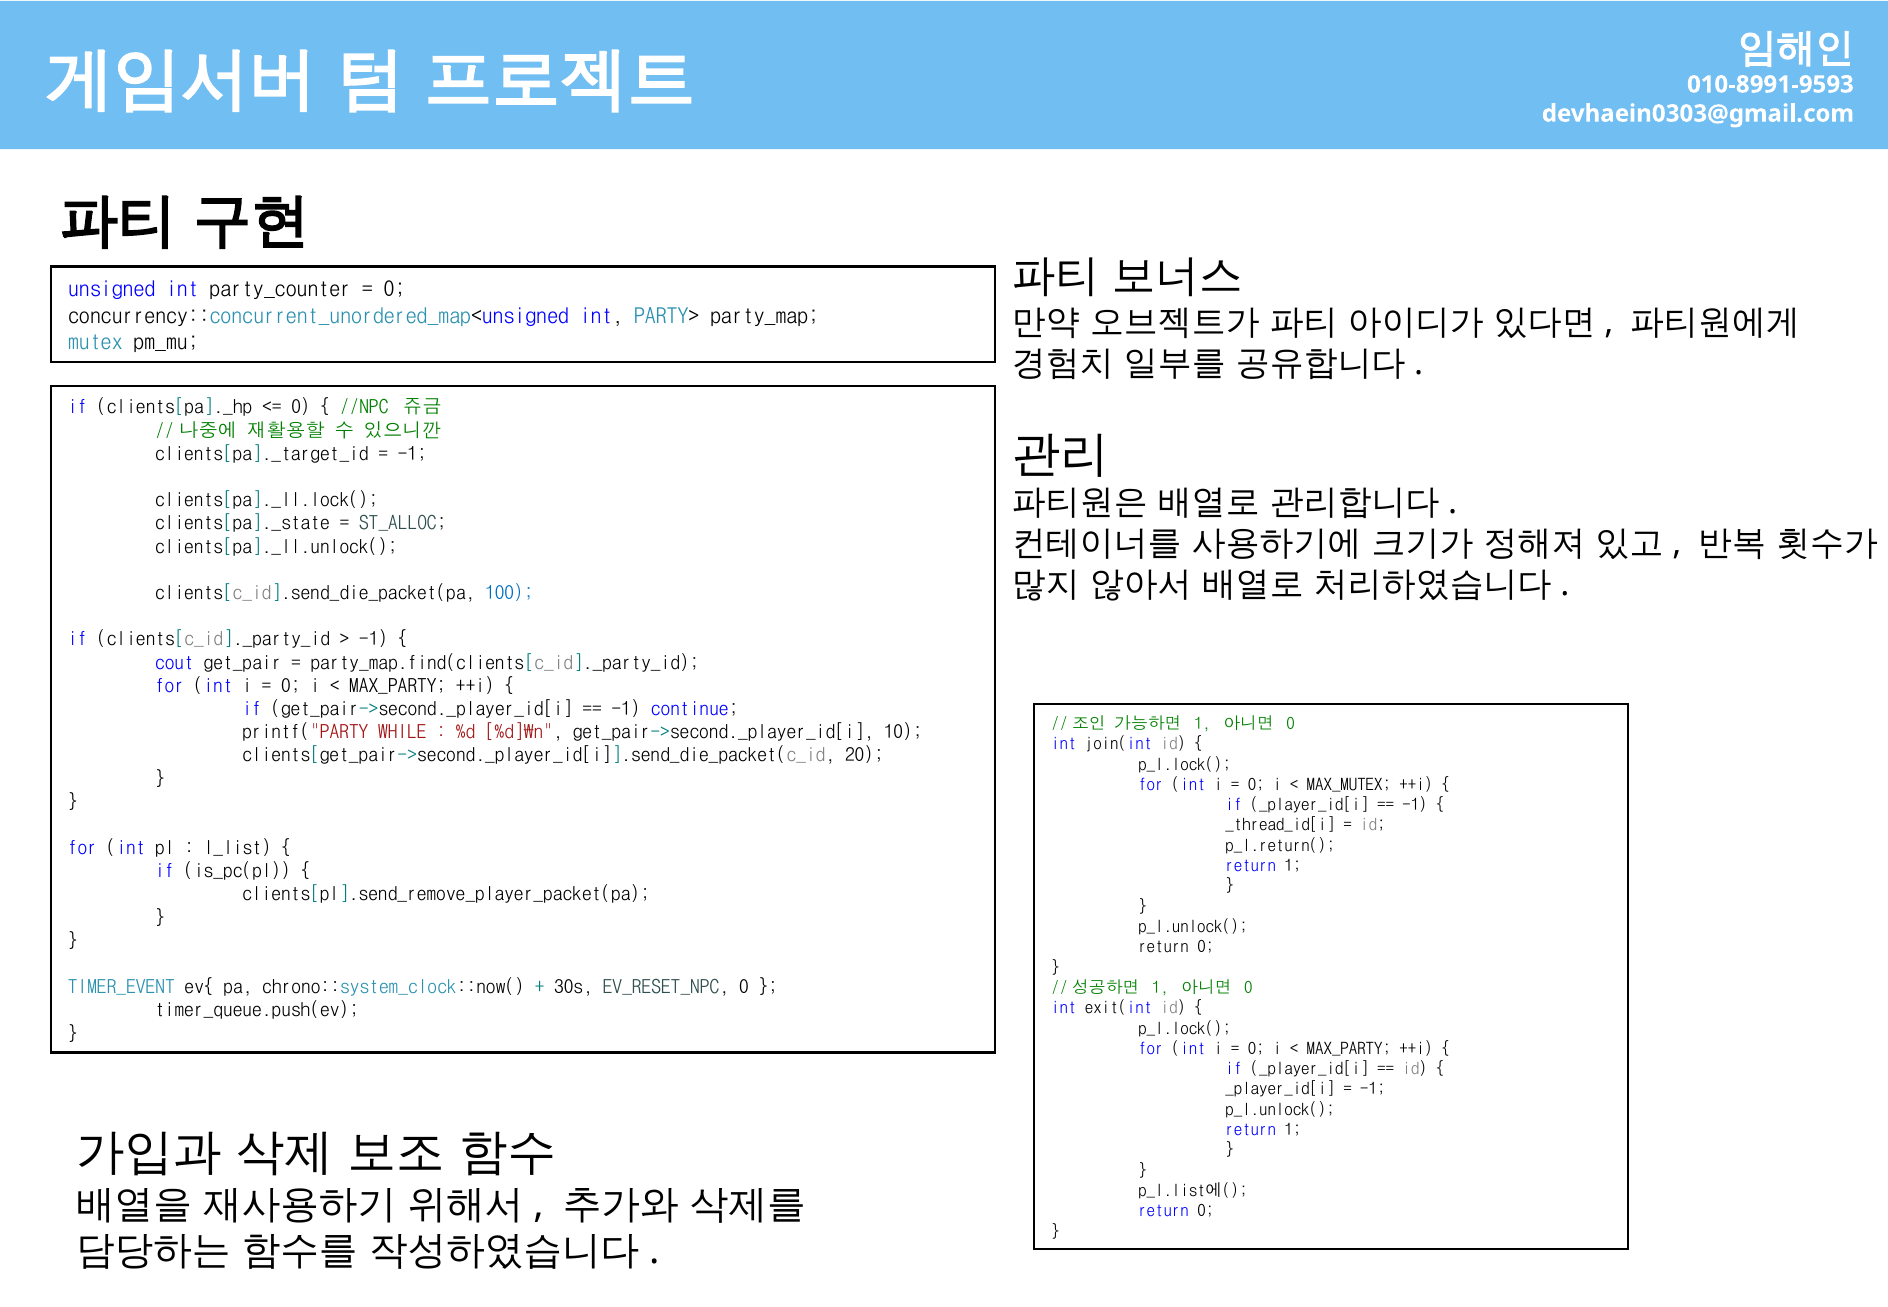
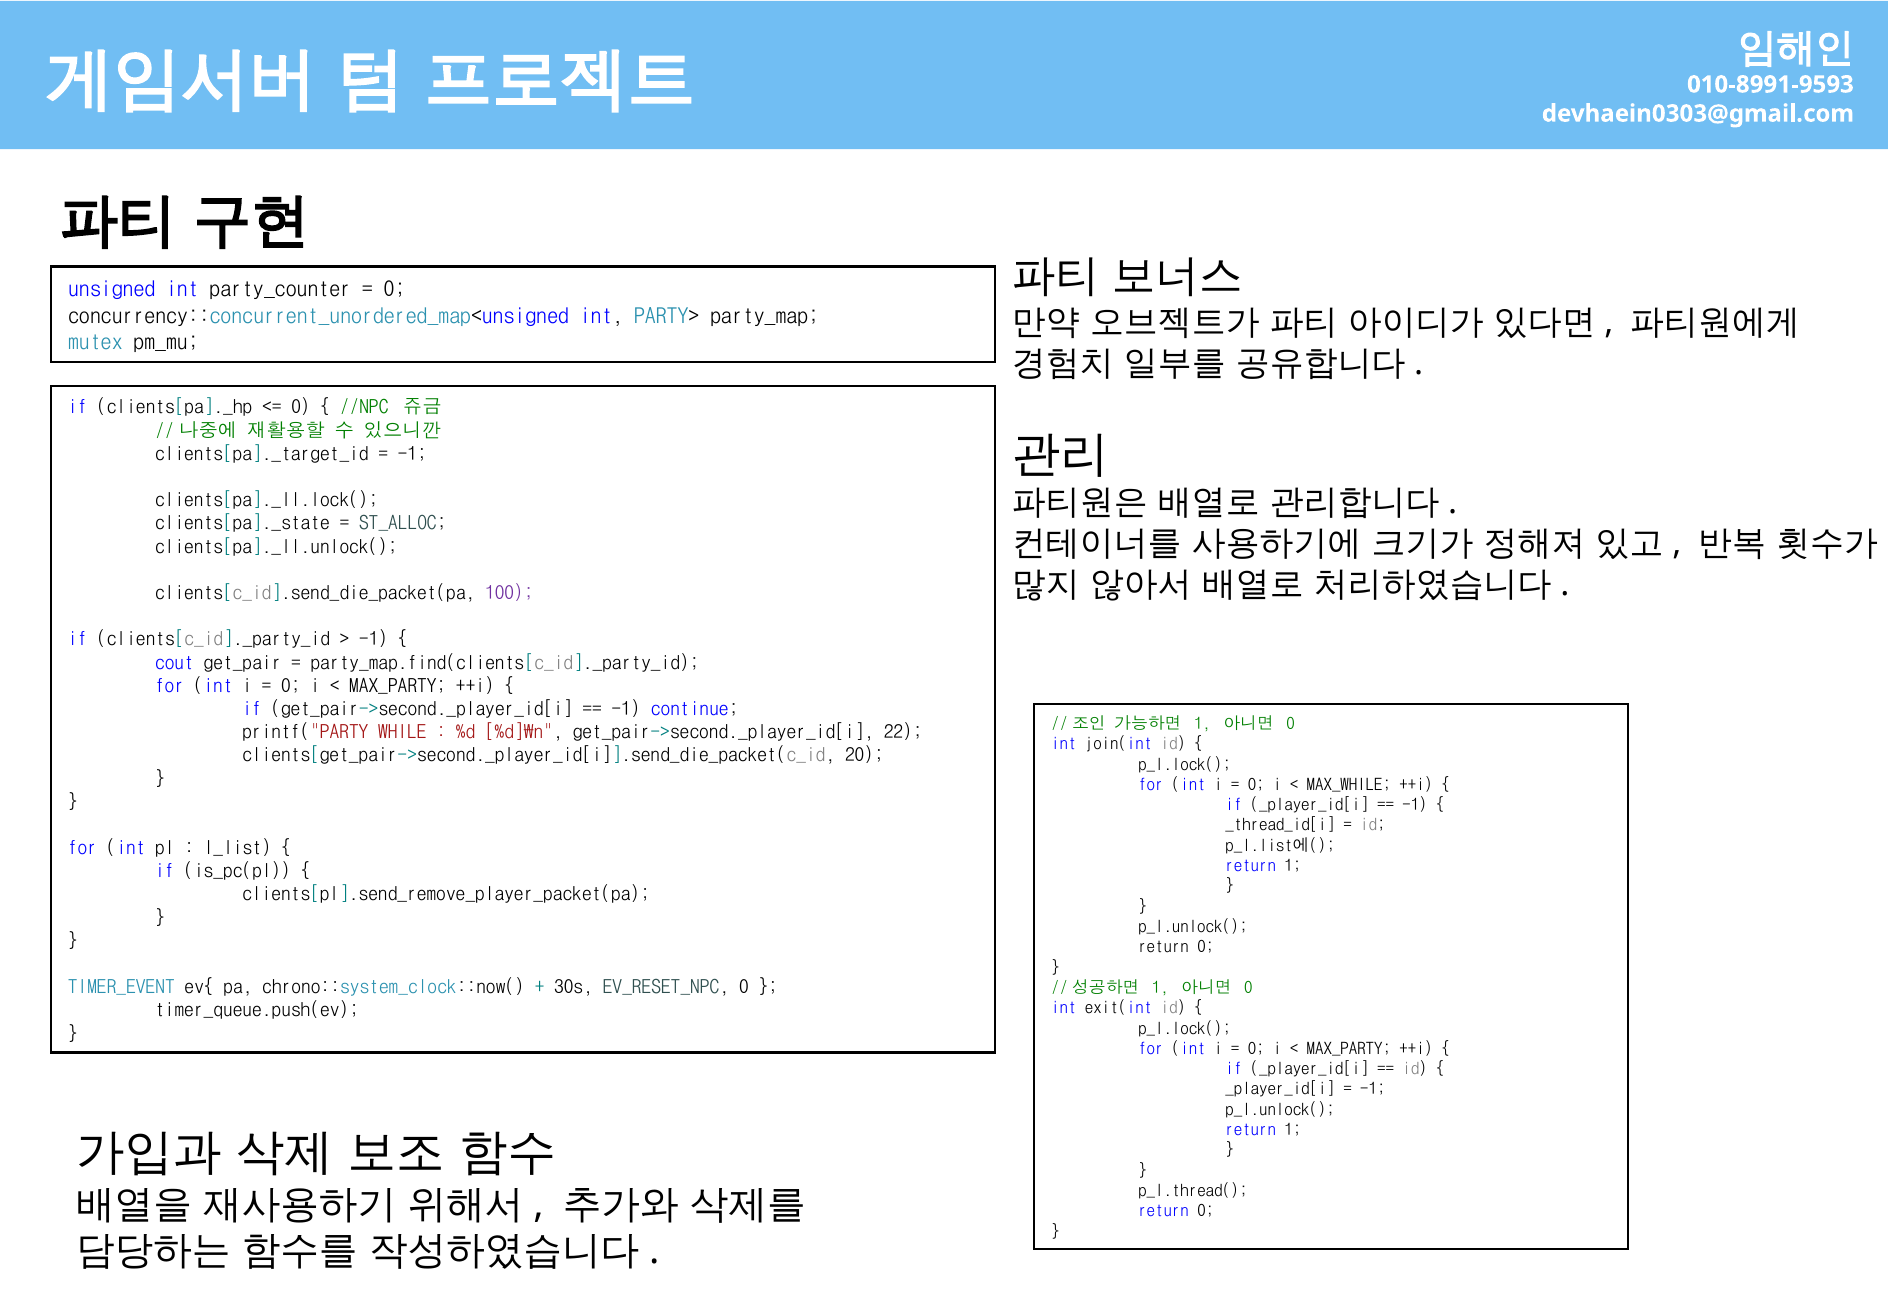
100 colour: blue -> purple (509, 593)
10: 10 -> 22 (903, 732)
MAX_MUTEX: MAX_MUTEX -> MAX_WHILE (1349, 785)
p_l.return(: p_l.return( -> p_l.list에( (1280, 846)
p_l.list에(: p_l.list에( -> p_l.thread( (1193, 1191)
